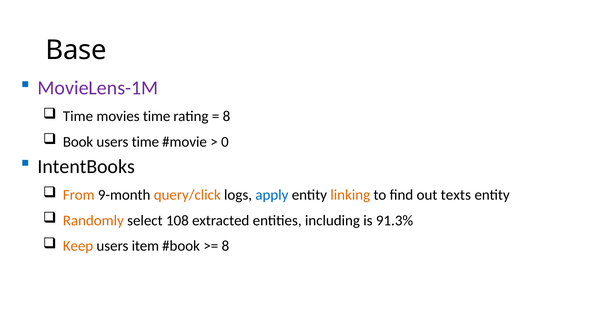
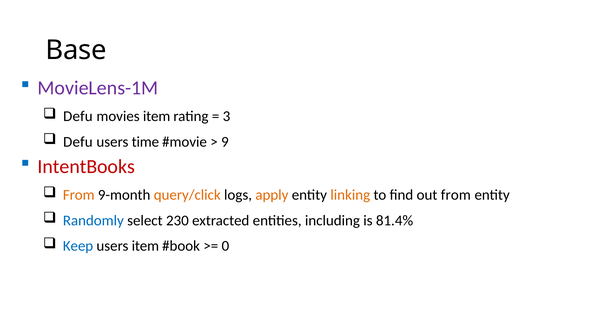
Time: Time -> Defu (78, 116)
movies time: time -> item (157, 116)
8: 8 -> 3 (226, 116)
Book: Book -> Defu (78, 142)
0: 0 -> 9 (225, 142)
IntentBooks colour: black -> red (86, 167)
apply colour: blue -> orange (272, 195)
out texts: texts -> from (456, 195)
Randomly colour: orange -> blue (93, 221)
108: 108 -> 230 (177, 221)
91.3%: 91.3% -> 81.4% (395, 221)
Keep colour: orange -> blue (78, 246)
8: 8 -> 0 (225, 246)
